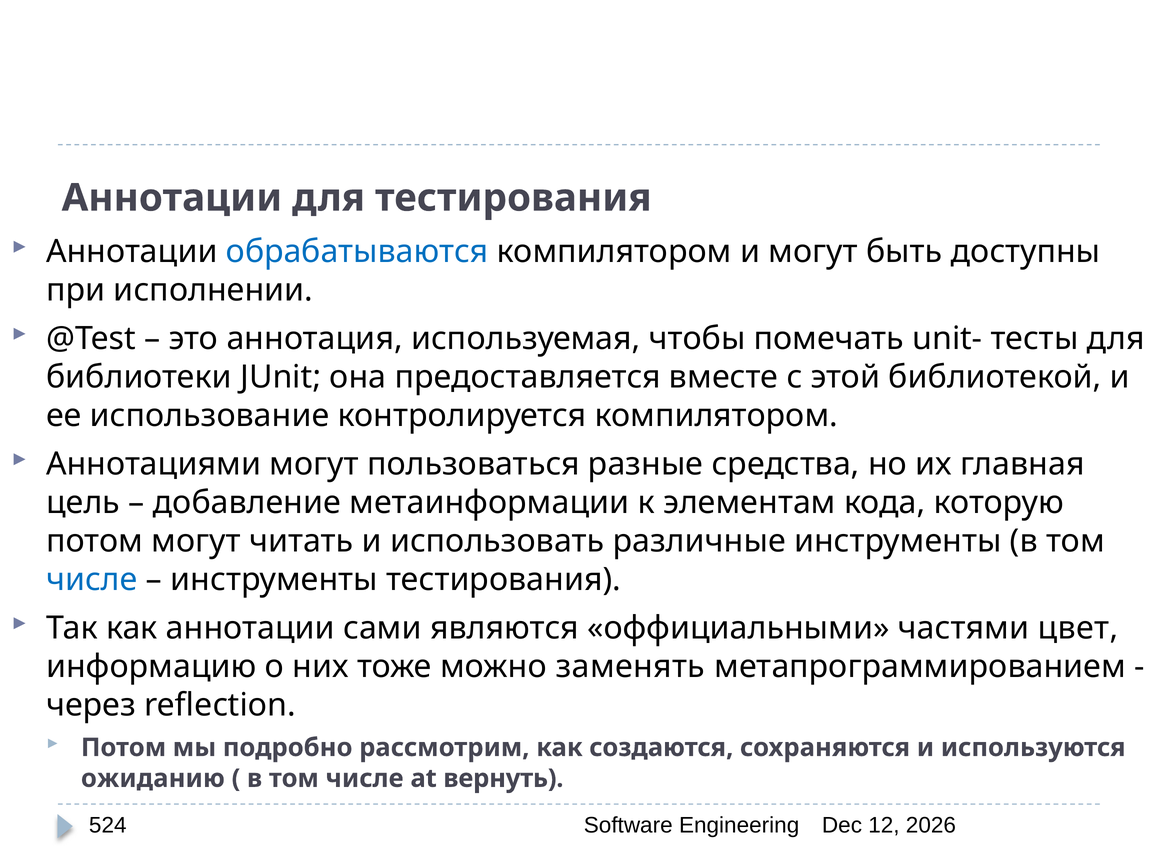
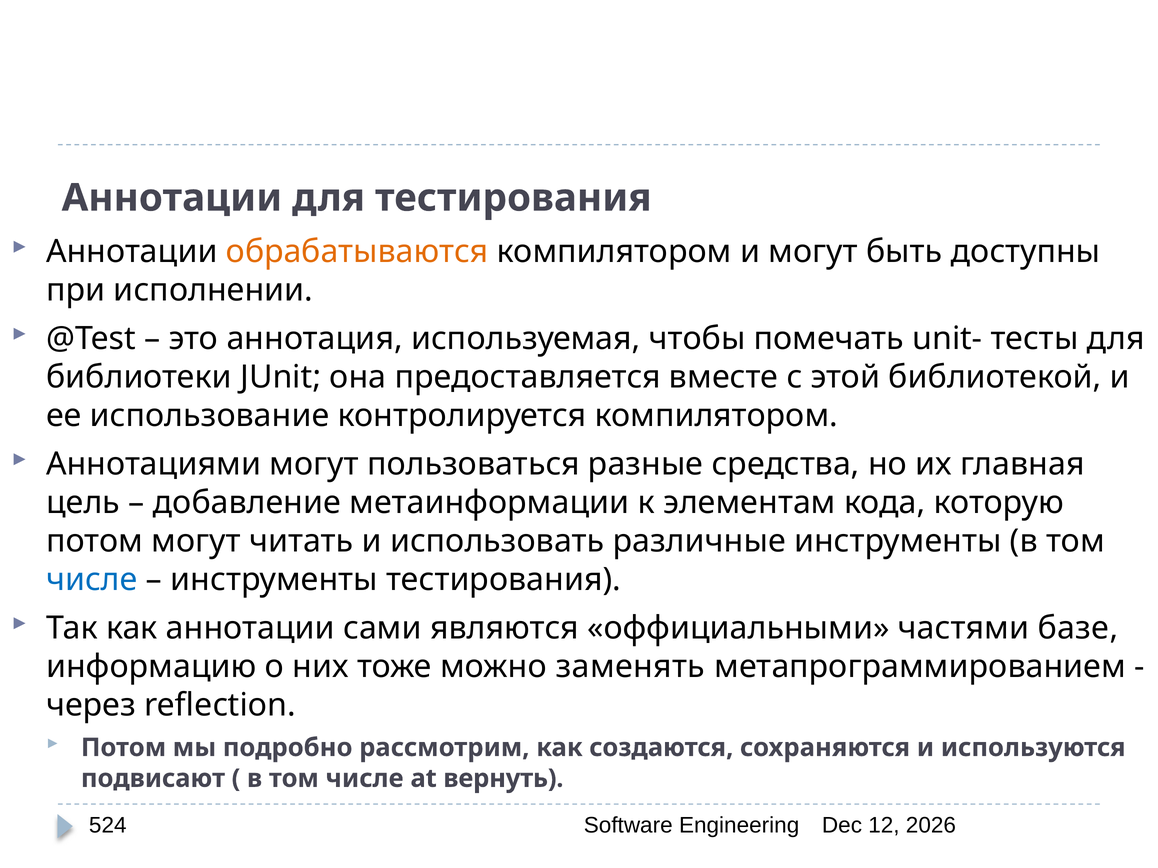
обрабатываются colour: blue -> orange (357, 252)
цвет: цвет -> базе (1078, 628)
ожиданию: ожиданию -> подвисают (153, 779)
